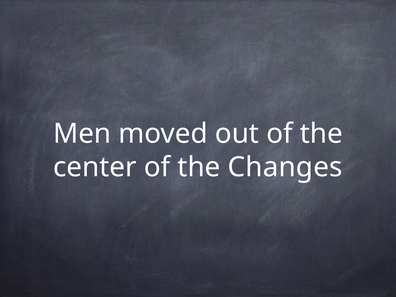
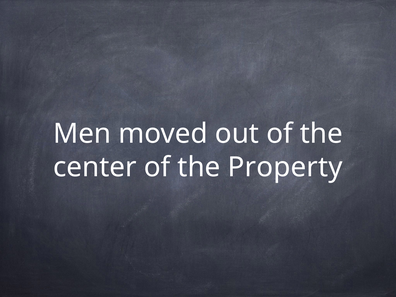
Changes: Changes -> Property (285, 167)
